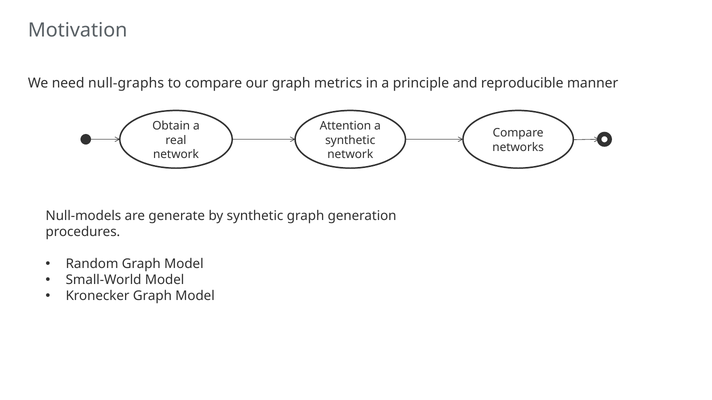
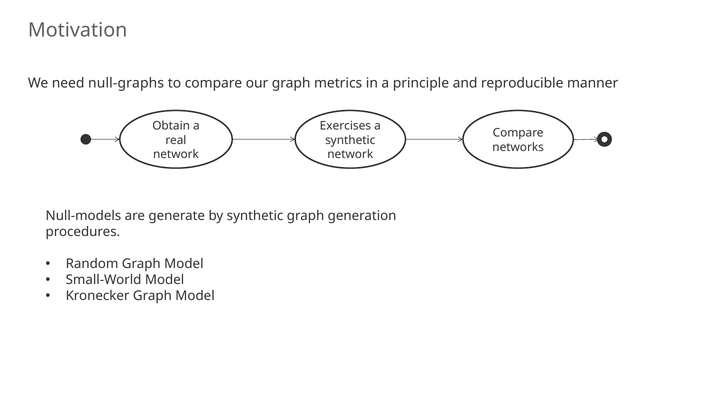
Attention: Attention -> Exercises (345, 126)
